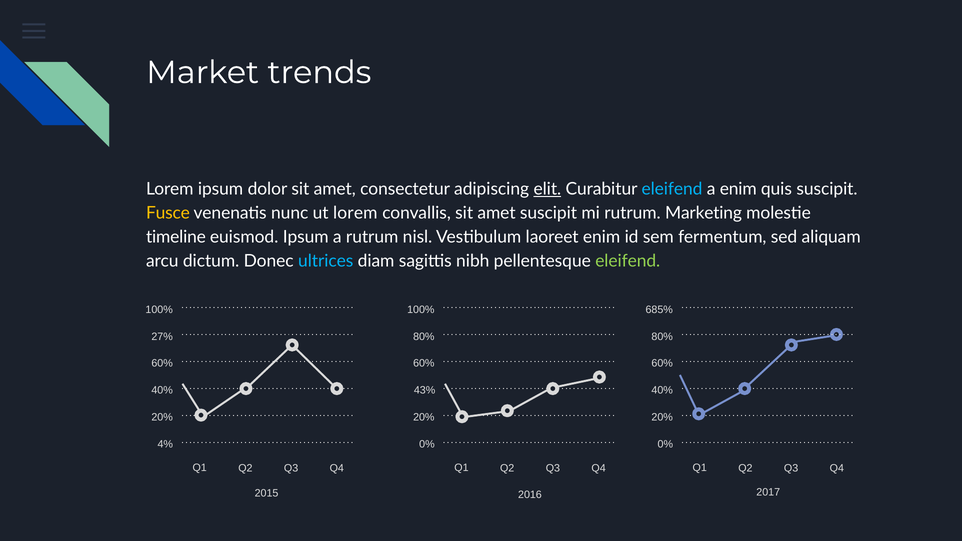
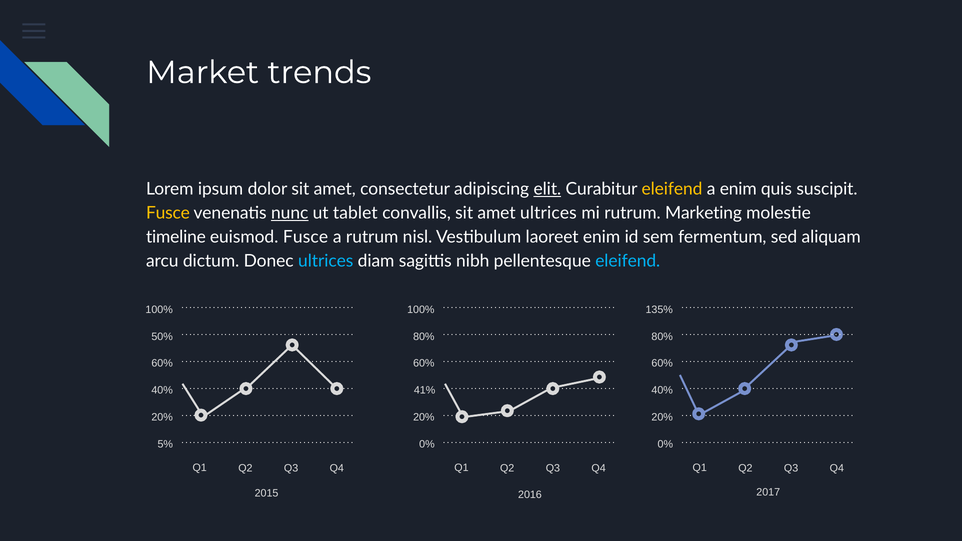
eleifend colour: light blue -> yellow (672, 189)
nunc underline: none -> present (290, 213)
ut lorem: lorem -> tablet (355, 213)
amet suscipit: suscipit -> ultrices (548, 213)
euismod Ipsum: Ipsum -> Fusce (306, 237)
eleifend colour: light green -> light blue (628, 261)
685%: 685% -> 135% (659, 310)
27%: 27% -> 50% (162, 337)
43%: 43% -> 41% (425, 390)
4%: 4% -> 5% (165, 444)
